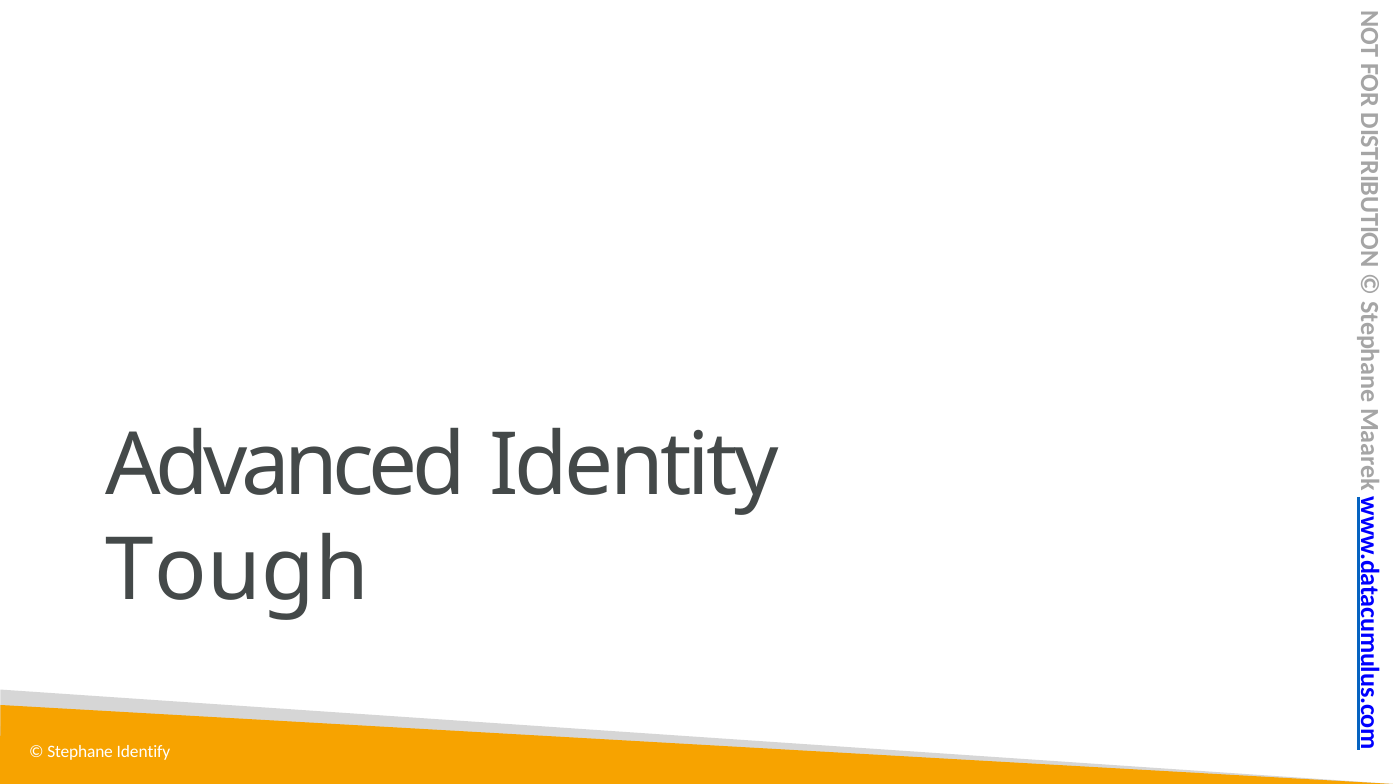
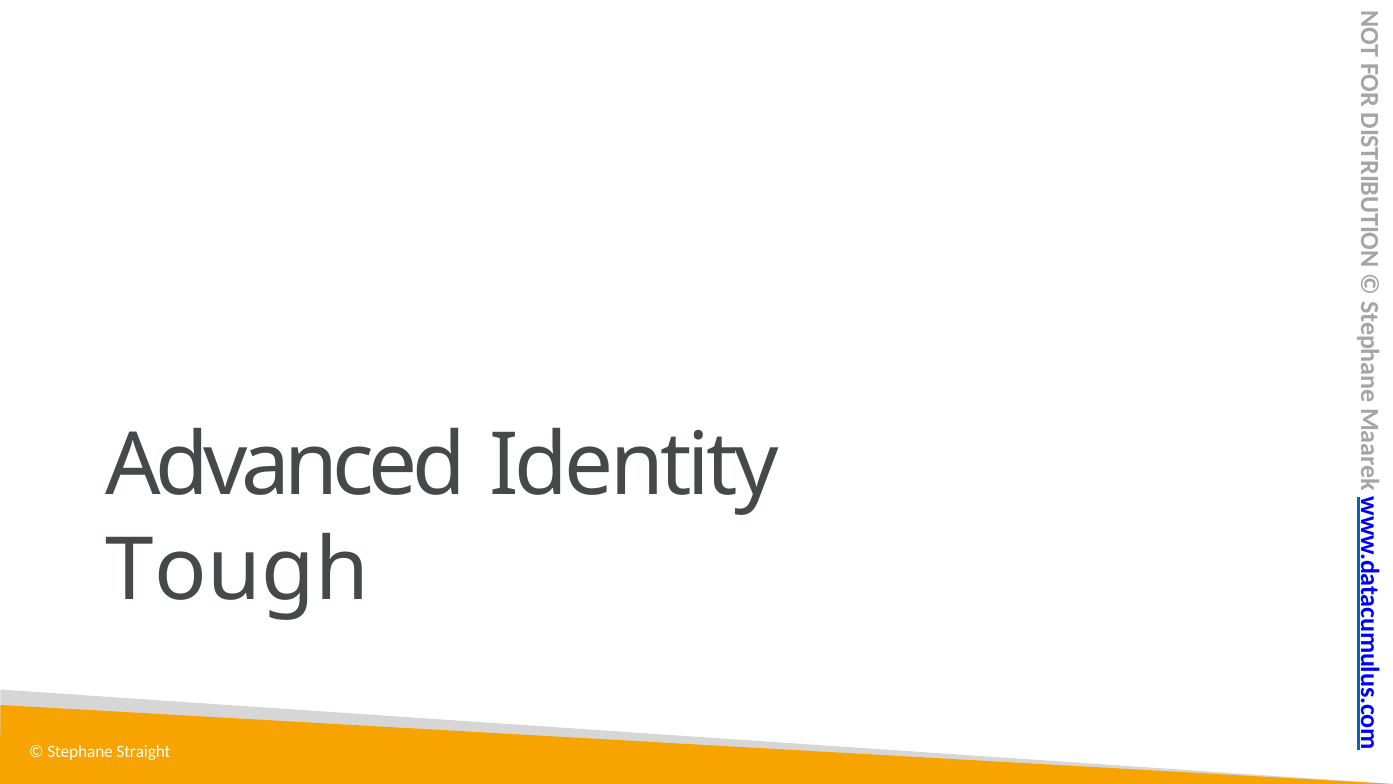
Identify: Identify -> Straight (144, 751)
